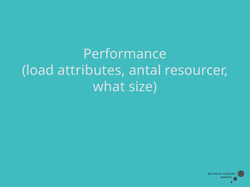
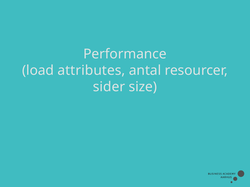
what: what -> sider (109, 87)
